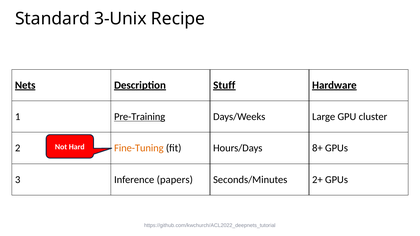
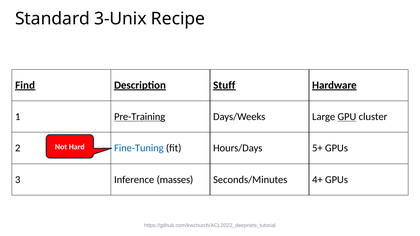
Nets: Nets -> Find (25, 85)
GPU underline: none -> present (347, 117)
Fine-Tuning colour: orange -> blue (139, 148)
8+: 8+ -> 5+ (317, 148)
papers: papers -> masses (175, 180)
2+: 2+ -> 4+ (317, 180)
